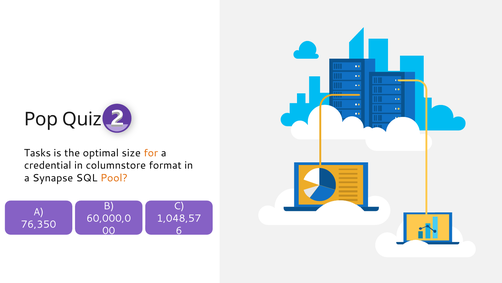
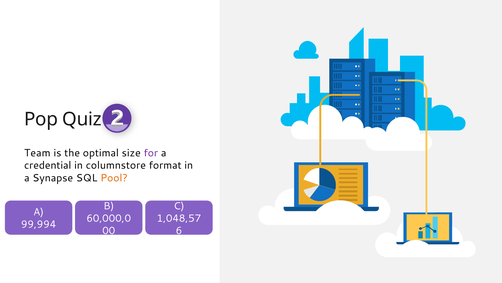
Tasks: Tasks -> Team (37, 153)
for colour: orange -> purple (151, 153)
76,350: 76,350 -> 99,994 (39, 224)
